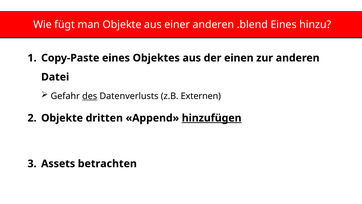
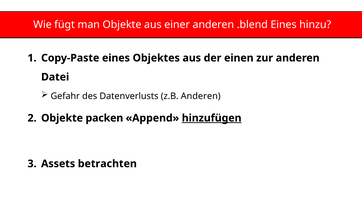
des underline: present -> none (90, 96)
z.B Externen: Externen -> Anderen (201, 96)
dritten: dritten -> packen (104, 118)
